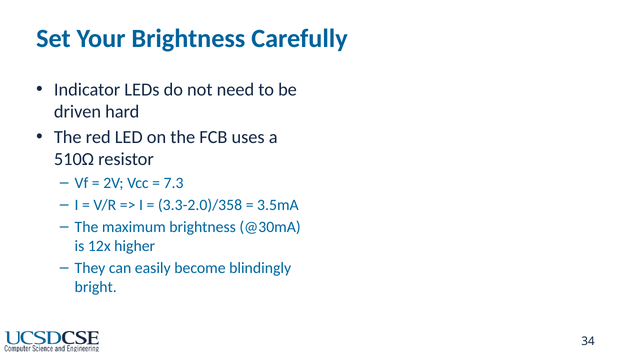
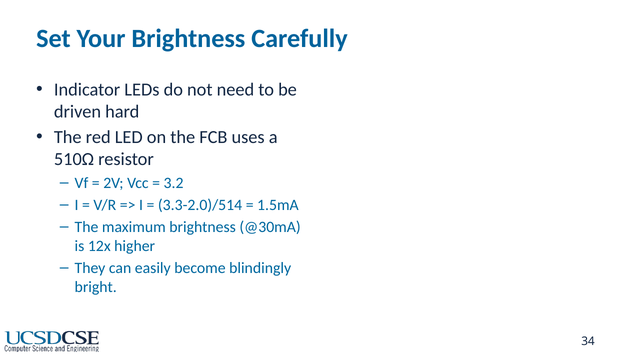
7.3: 7.3 -> 3.2 (174, 183)
3.3-2.0)/358: 3.3-2.0)/358 -> 3.3-2.0)/514 (200, 205)
3.5mA: 3.5mA -> 1.5mA (278, 205)
